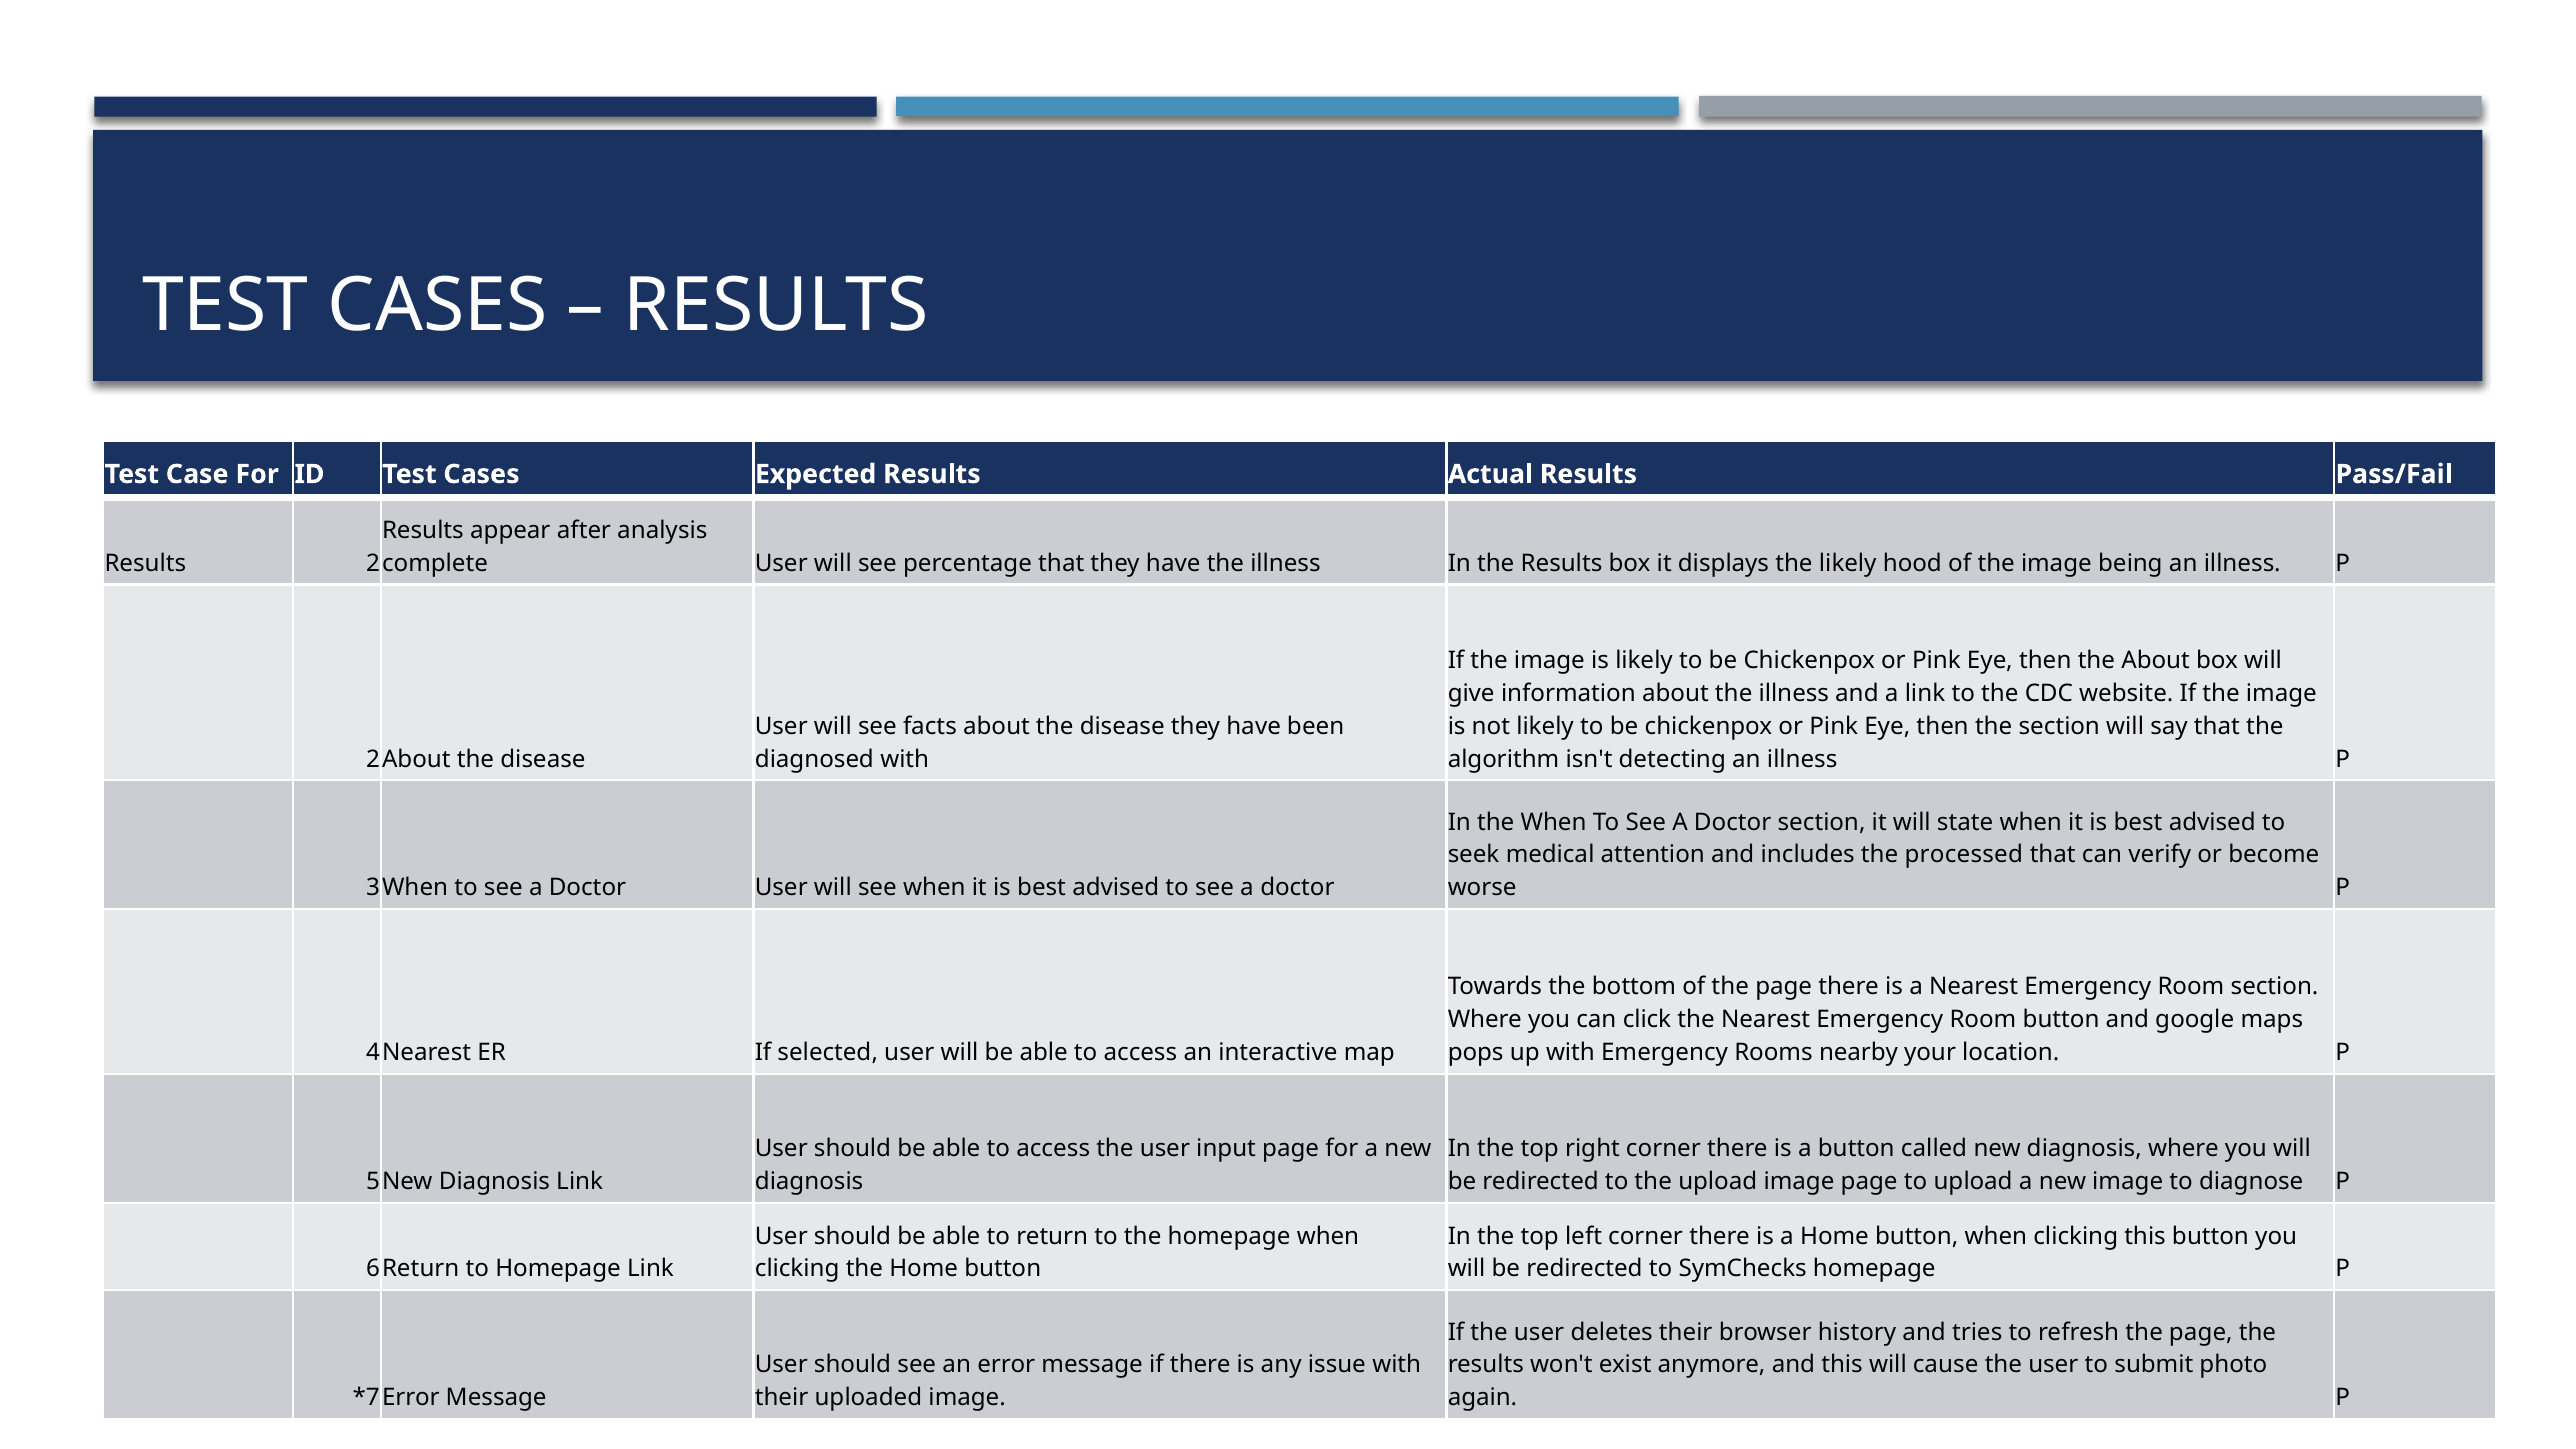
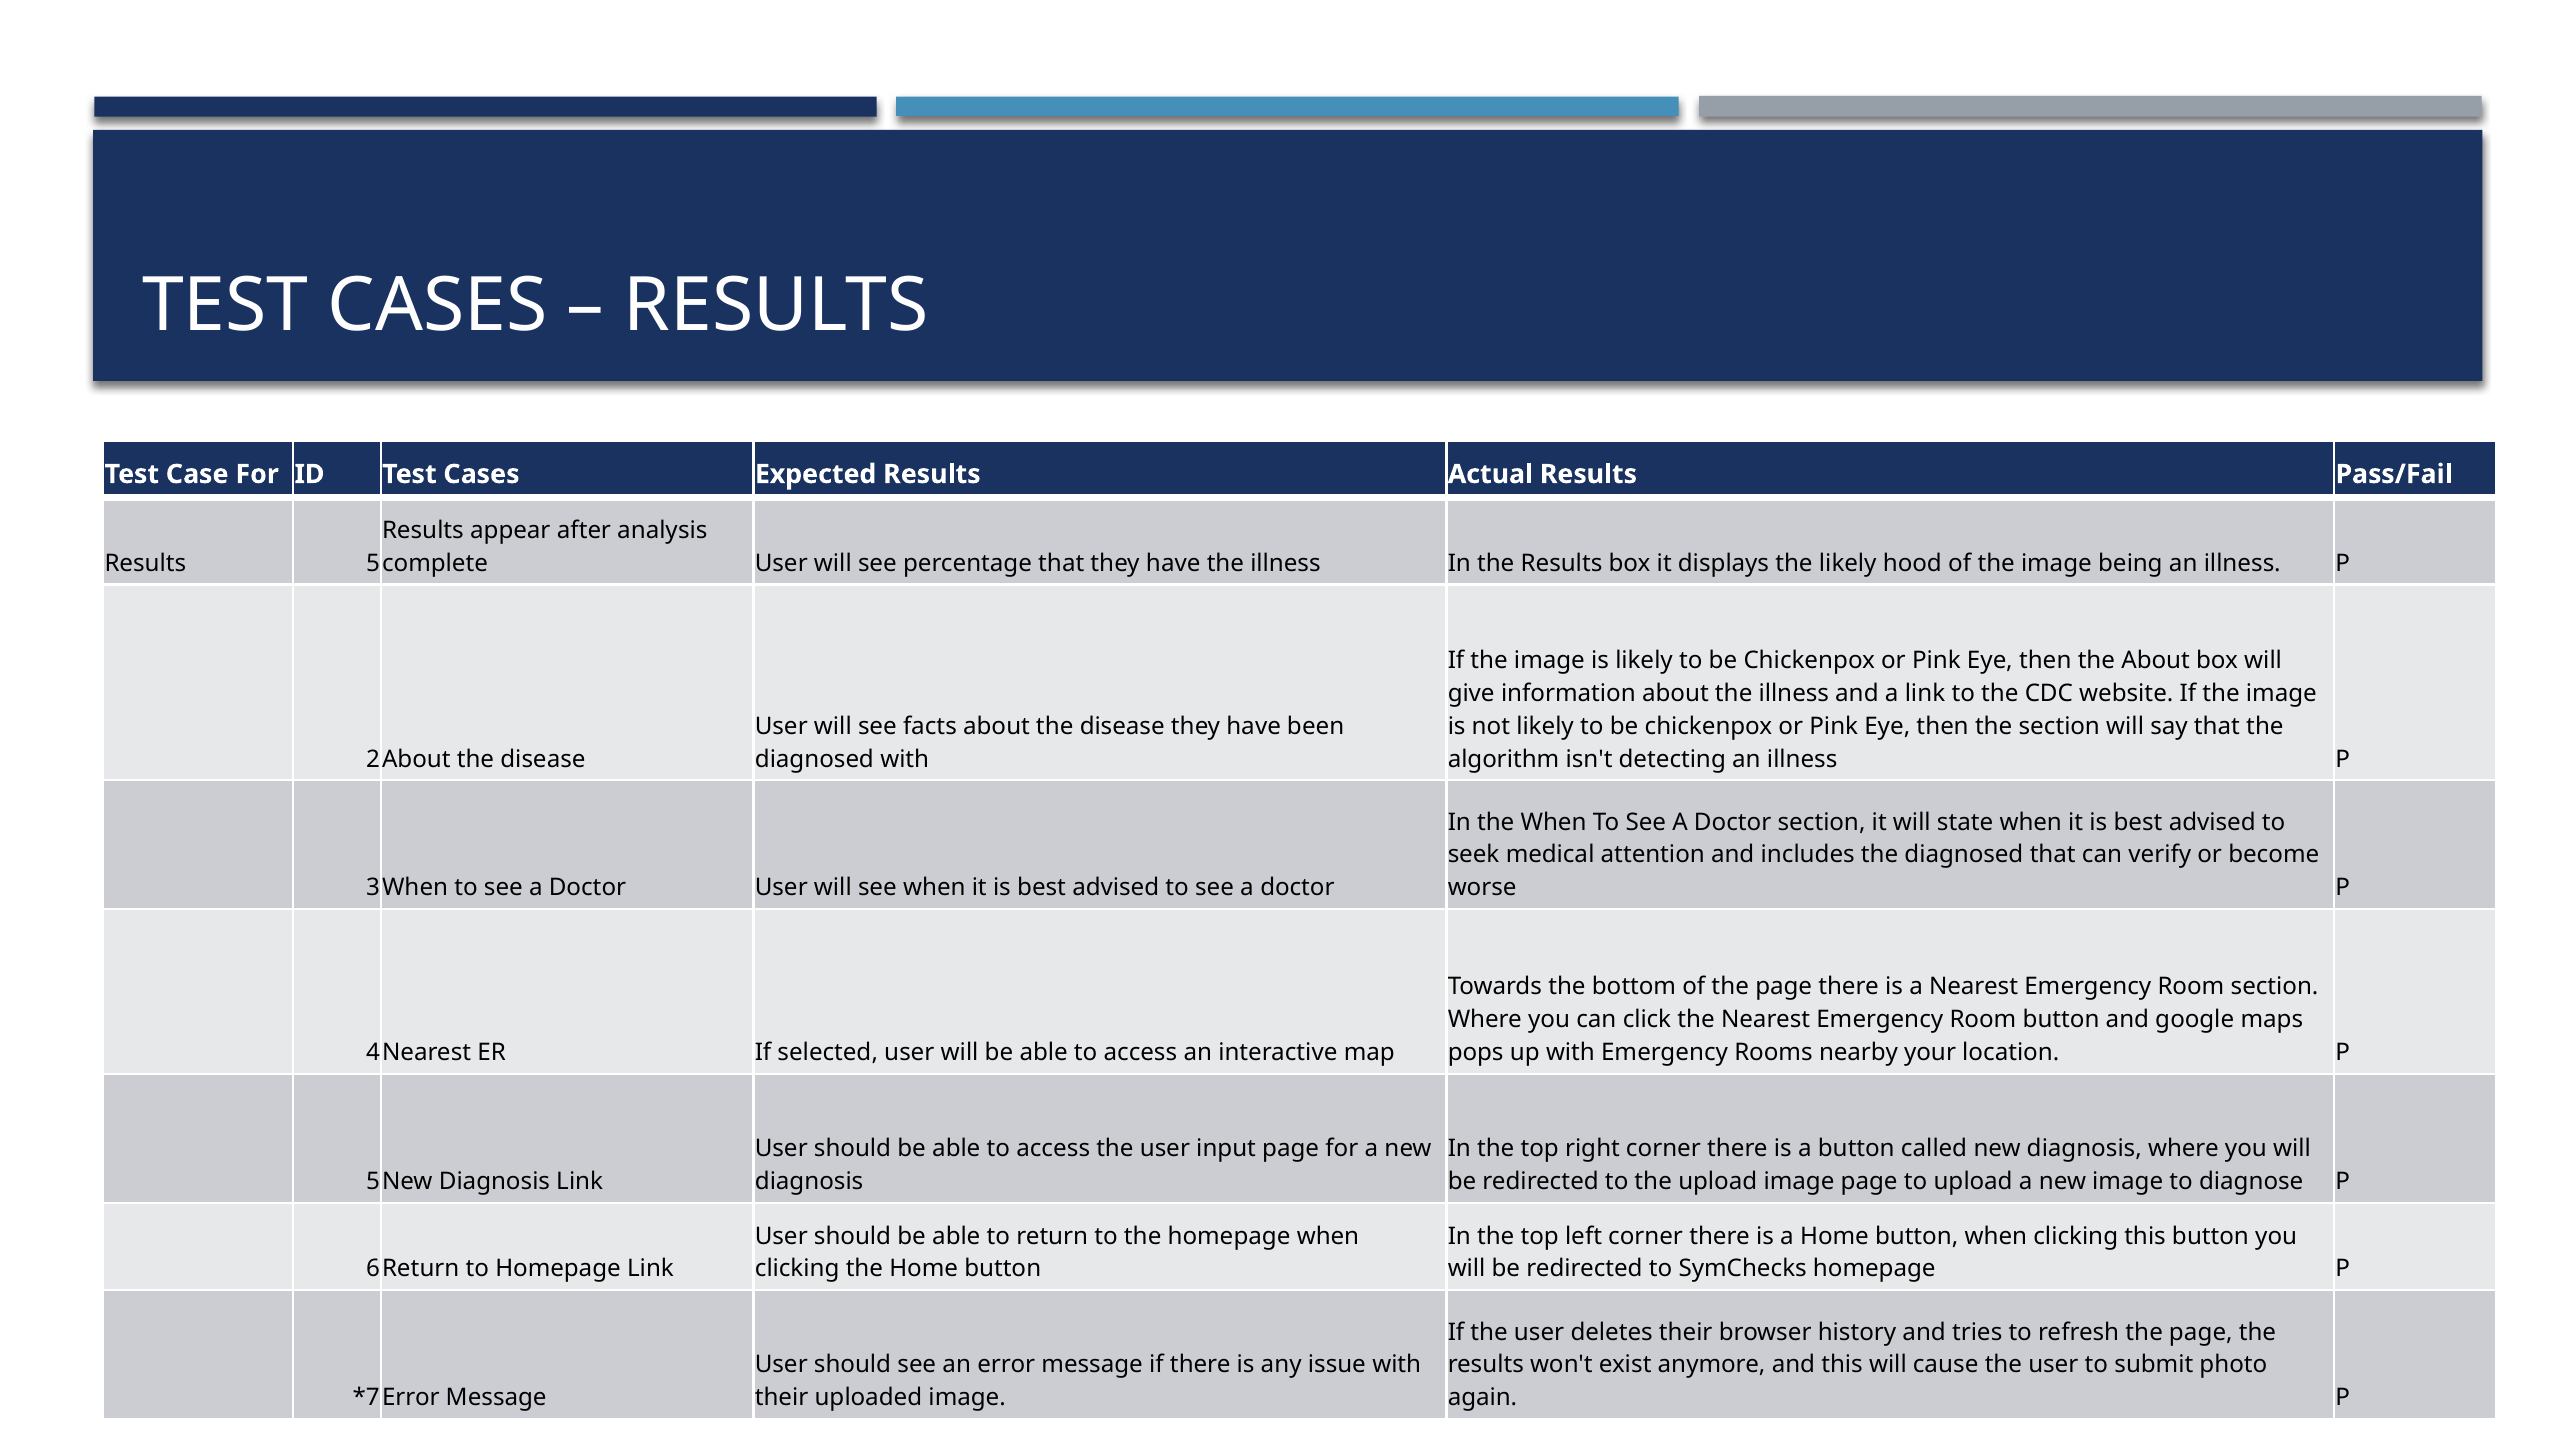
2: 2 -> 5 (373, 563)
the processed: processed -> diagnosed (1964, 855)
